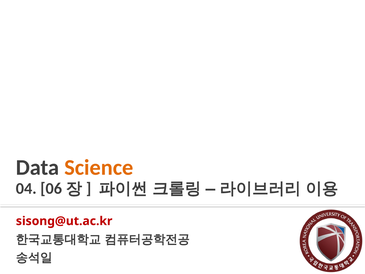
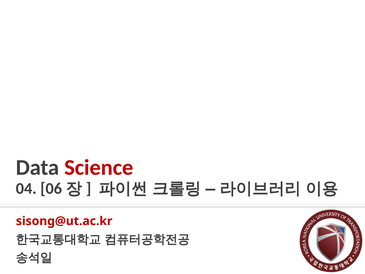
Science colour: orange -> red (99, 167)
